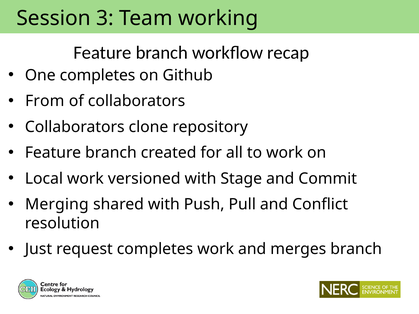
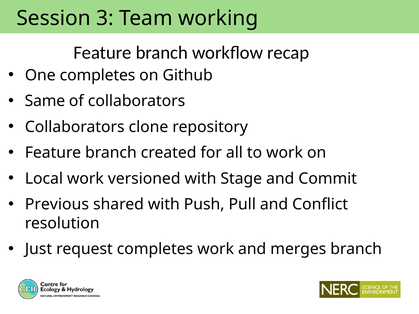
From: From -> Same (45, 101)
Merging: Merging -> Previous (57, 205)
